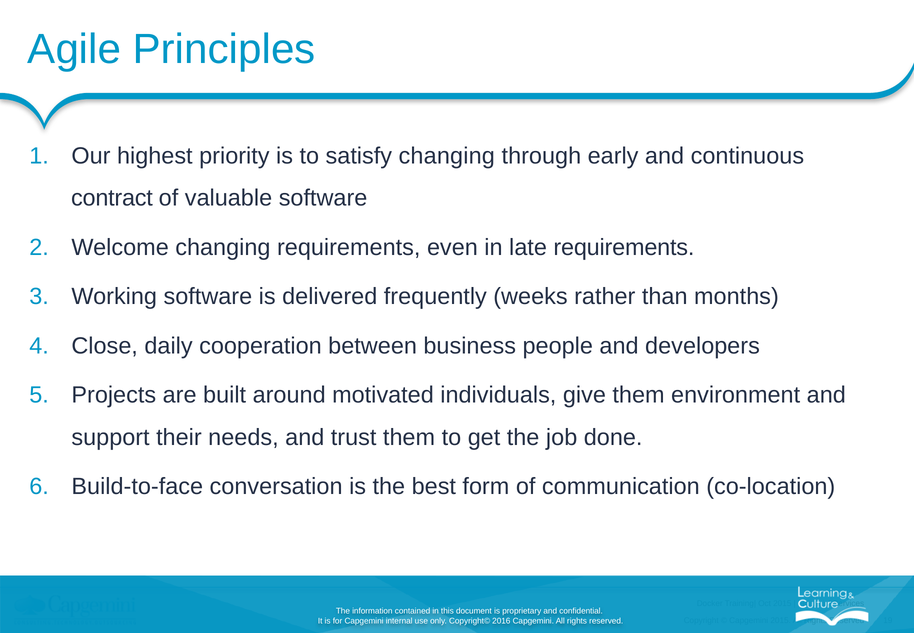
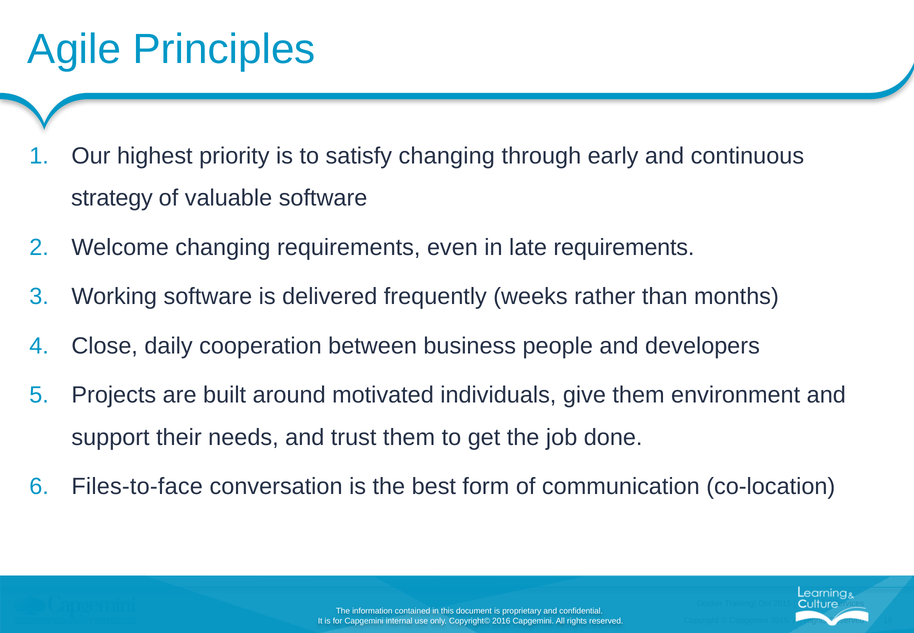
contract: contract -> strategy (112, 198)
Build-to-face: Build-to-face -> Files-to-face (137, 486)
